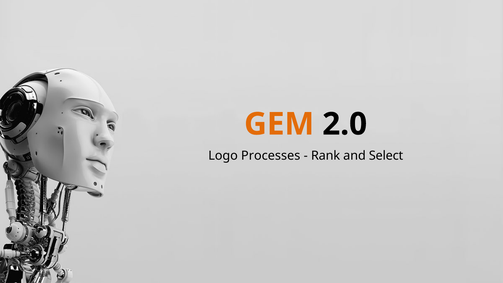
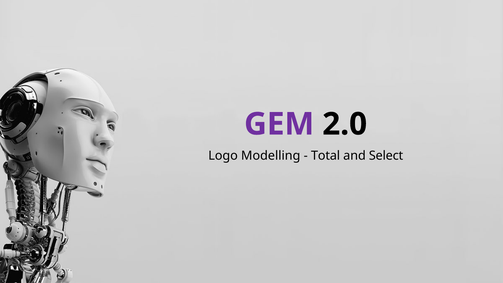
GEM colour: orange -> purple (279, 124)
Processes: Processes -> Modelling (271, 156)
Rank: Rank -> Total (326, 156)
